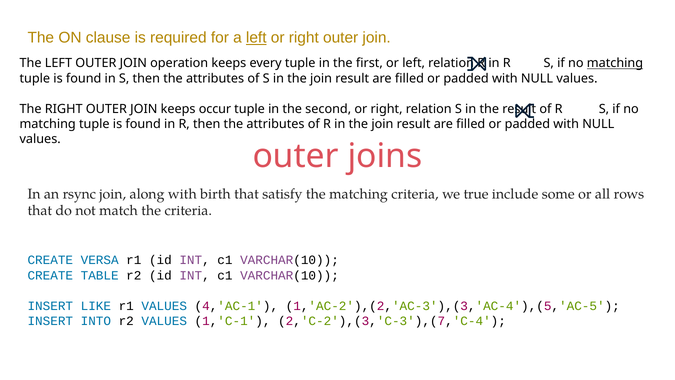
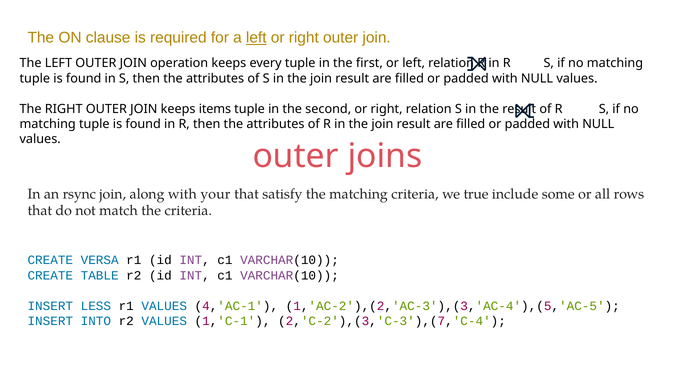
matching underline: present -> none (615, 63)
occur: occur -> items (215, 109)
birth: birth -> your (215, 194)
LIKE: LIKE -> LESS (96, 306)
